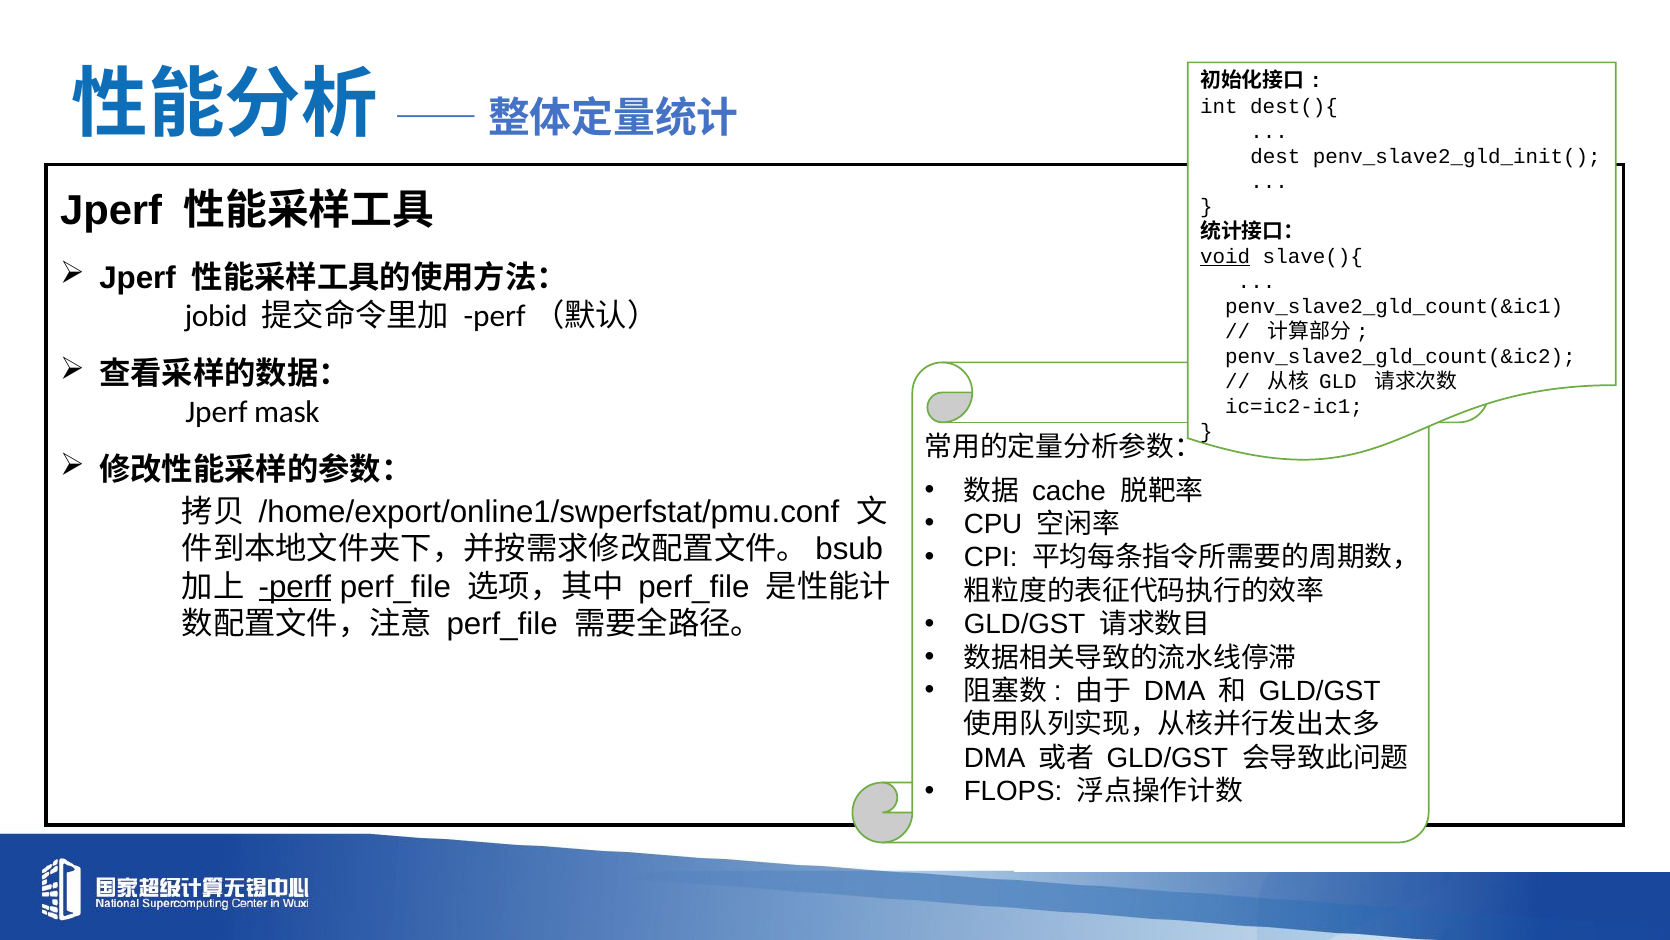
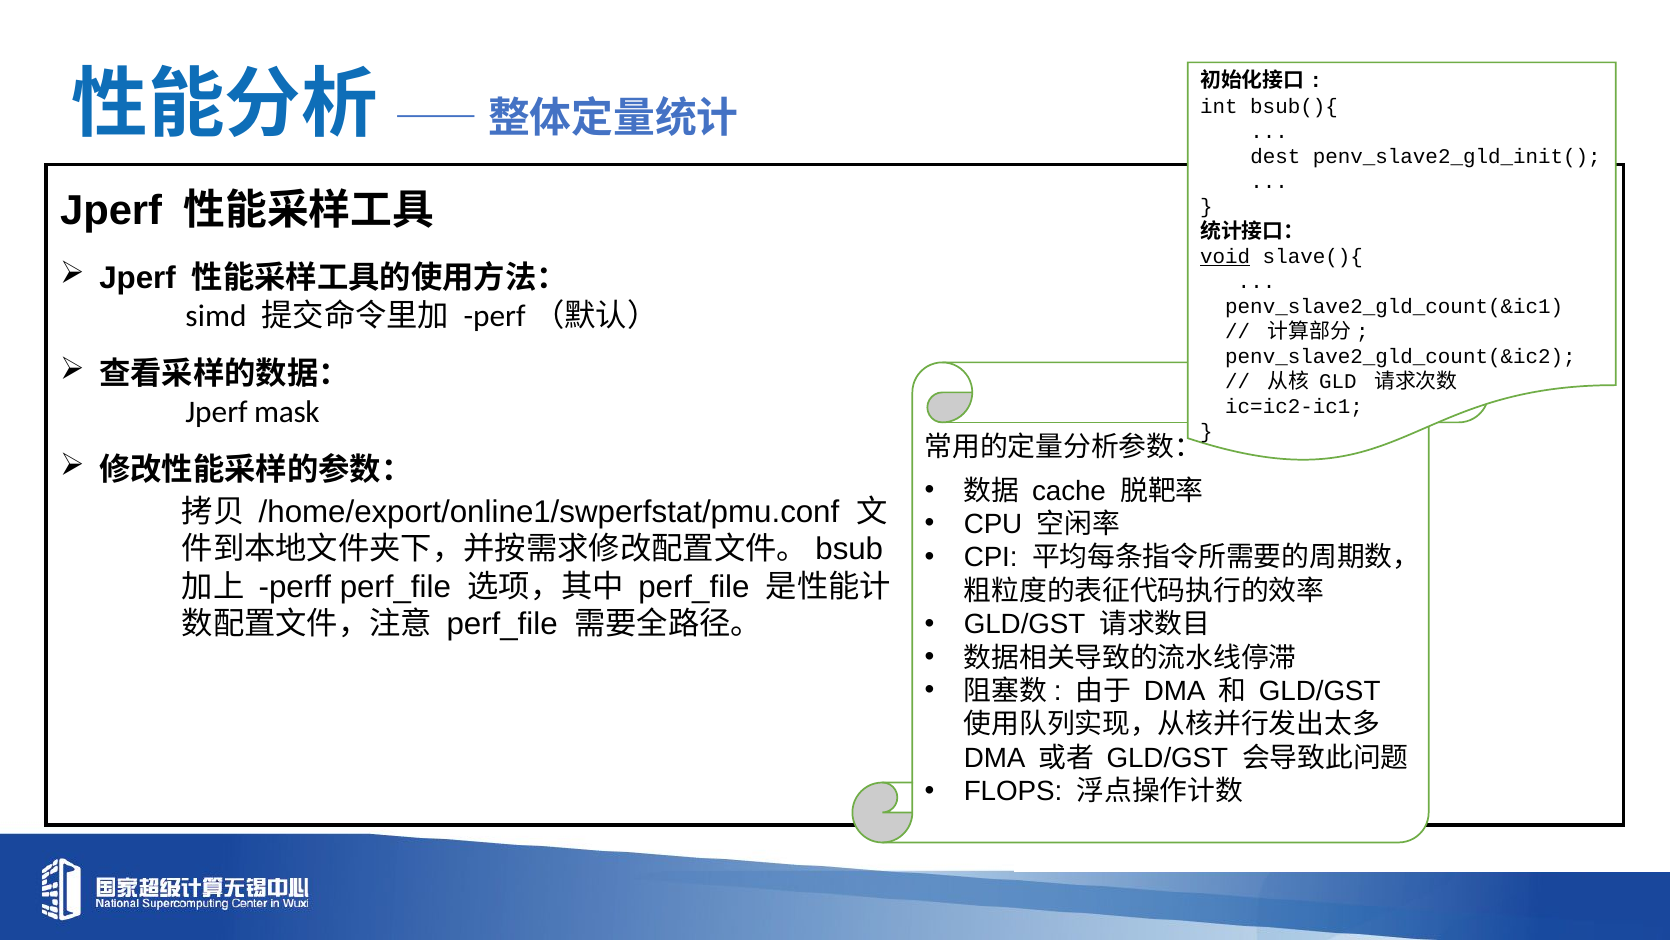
dest(){: dest(){ -> bsub(){ (1294, 106)
jobid: jobid -> simd (216, 316)
perff underline: present -> none (295, 587)
